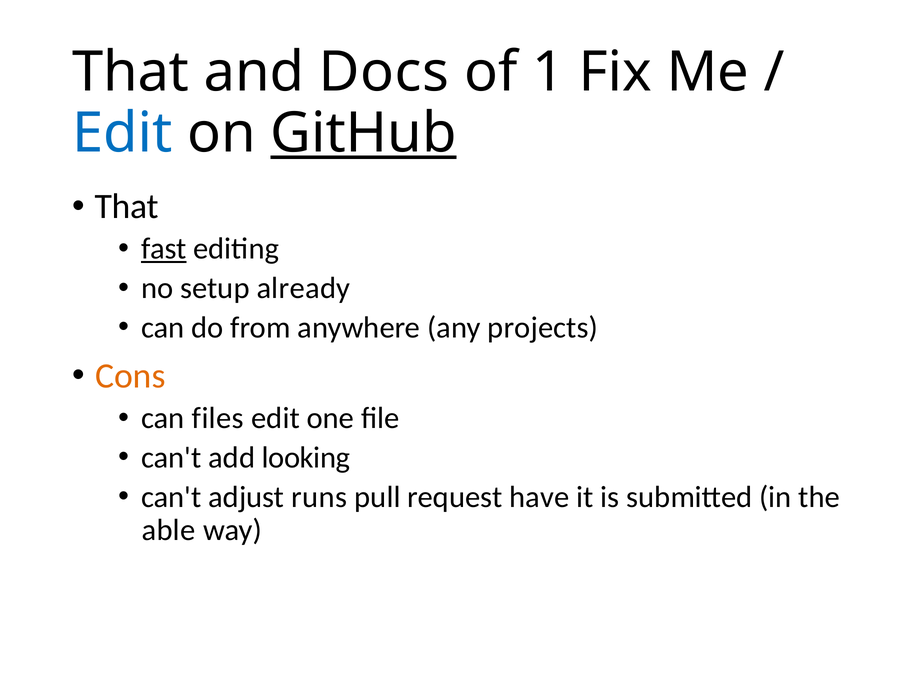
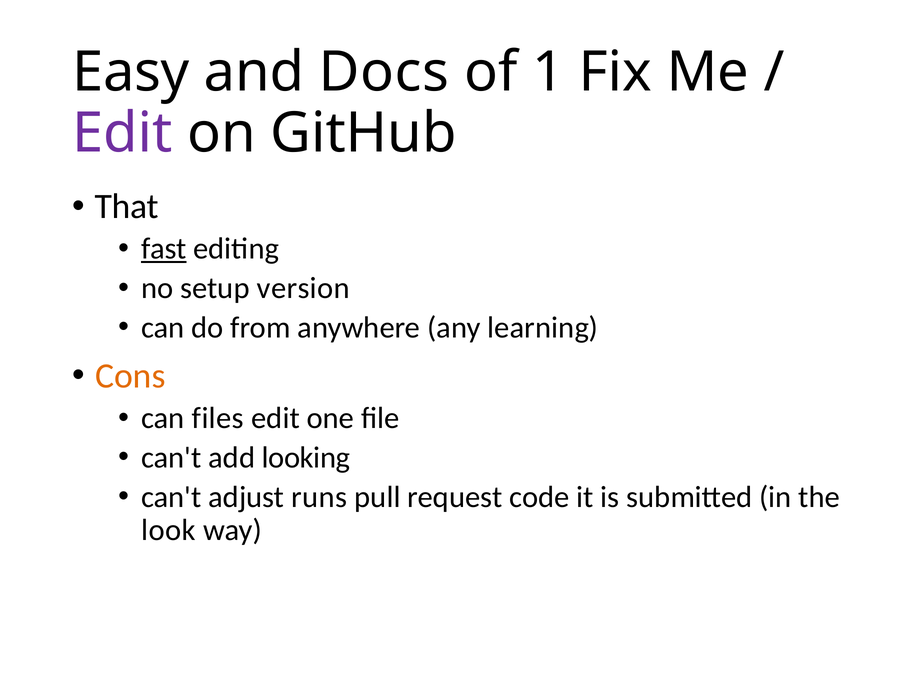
That: That -> Easy (131, 73)
Edit colour: blue -> purple (122, 133)
GitHub underline: present -> none (363, 133)
already: already -> version (303, 288)
projects: projects -> learning (543, 328)
have: have -> code (539, 497)
able: able -> look (168, 530)
